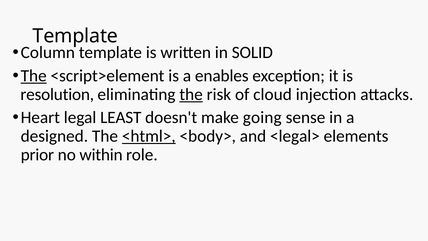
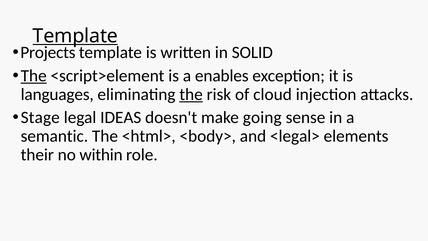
Template underline: none -> present (75, 36)
Column: Column -> Projects (48, 53)
resolution: resolution -> languages (57, 94)
Heart: Heart -> Stage (40, 117)
LEAST: LEAST -> IDEAS (121, 117)
designed: designed -> semantic (54, 136)
<html> underline: present -> none (149, 136)
prior: prior -> their (37, 154)
